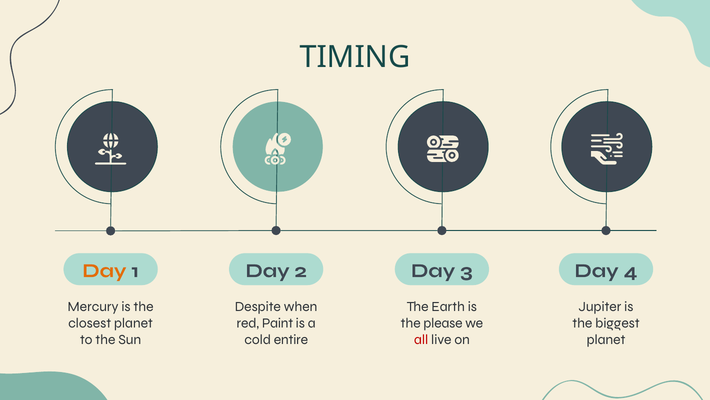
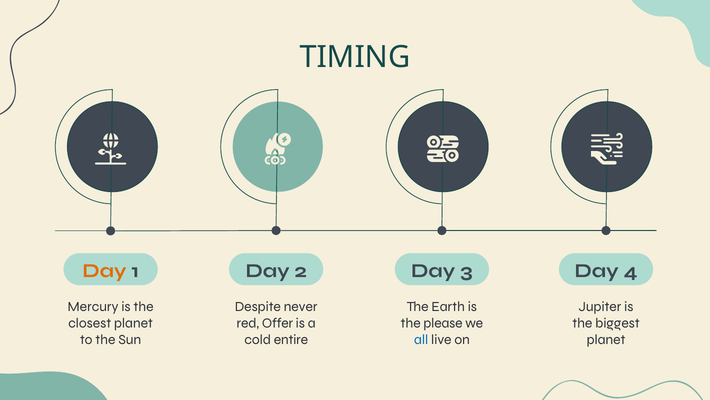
when: when -> never (301, 306)
Paint: Paint -> Offer (278, 323)
all colour: red -> blue (421, 339)
